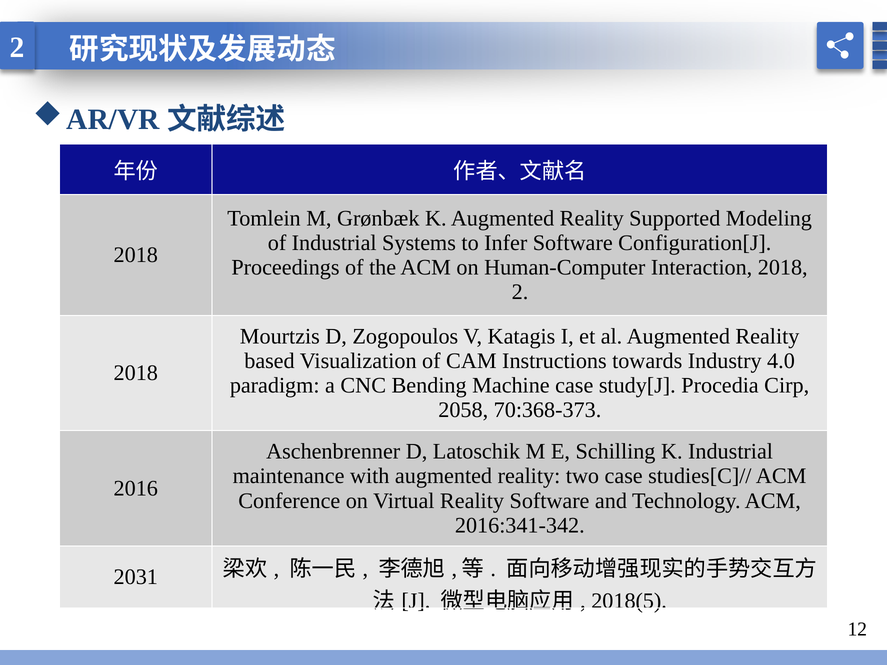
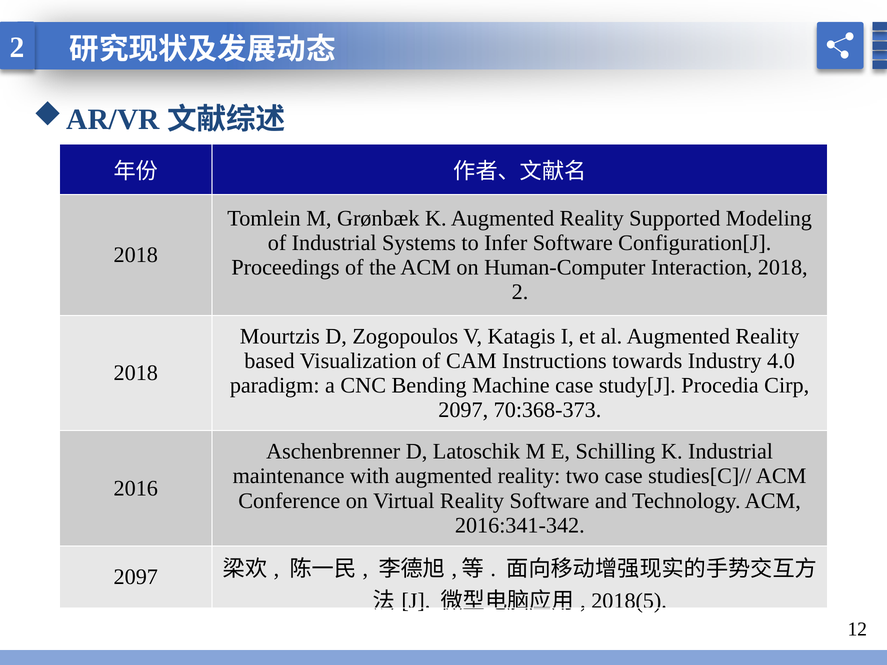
2058: 2058 -> 2097 (463, 410)
2031: 2031 -> 2097 (136, 577)
